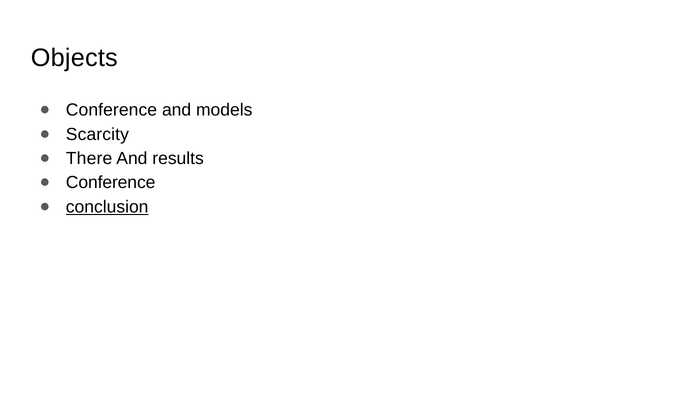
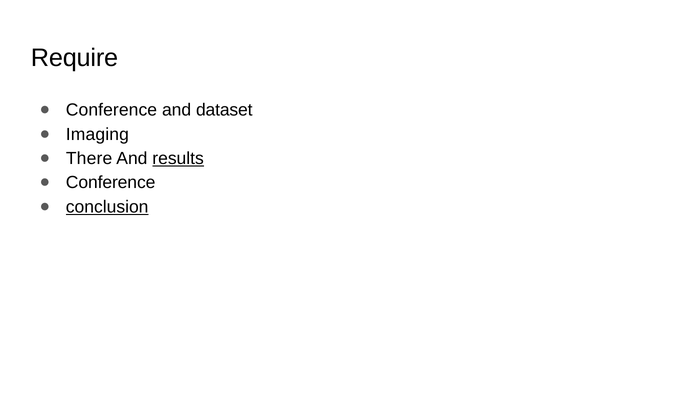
Objects: Objects -> Require (75, 58)
models: models -> dataset (224, 110)
Scarcity: Scarcity -> Imaging (97, 134)
results underline: none -> present (178, 158)
